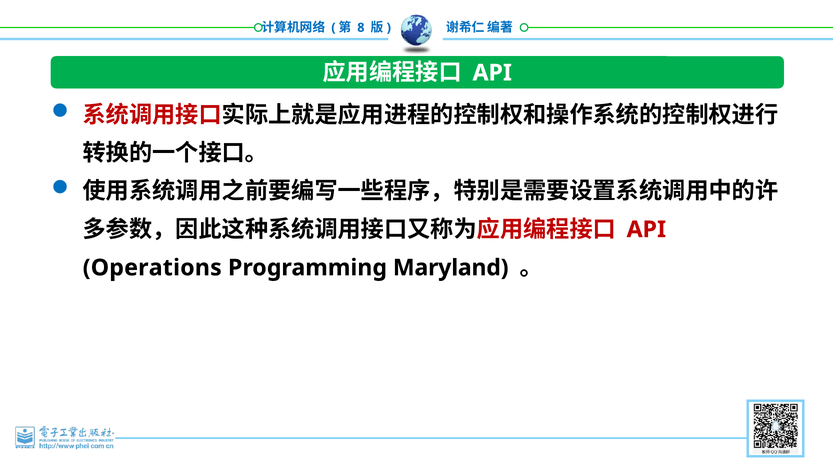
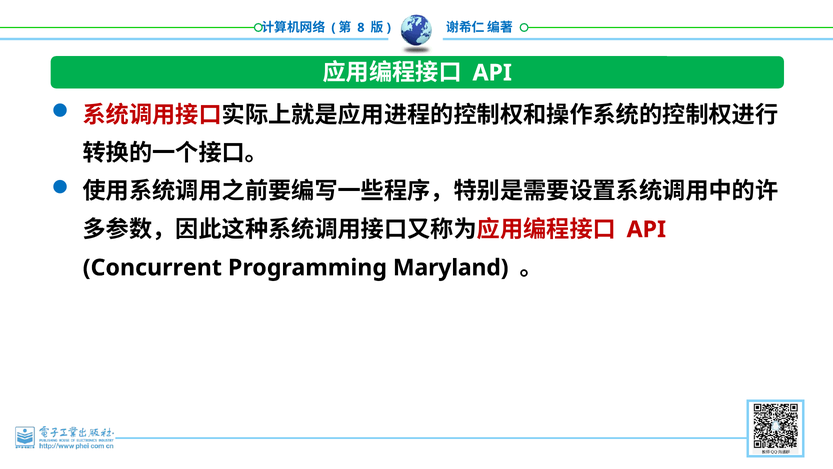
Operations: Operations -> Concurrent (152, 267)
